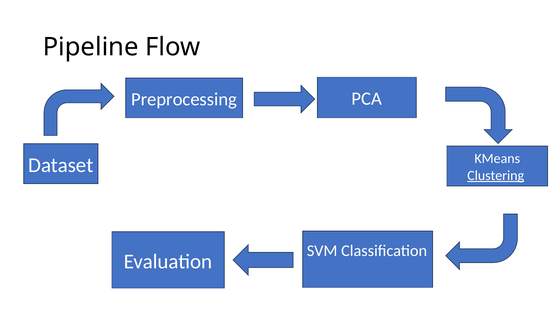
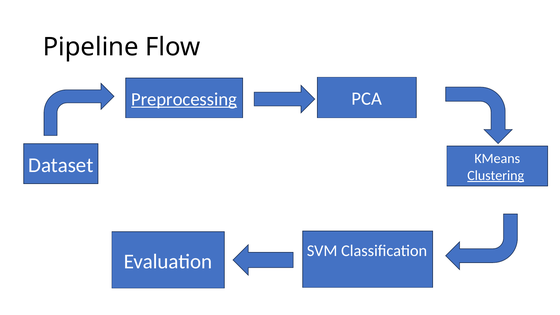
Preprocessing underline: none -> present (184, 99)
